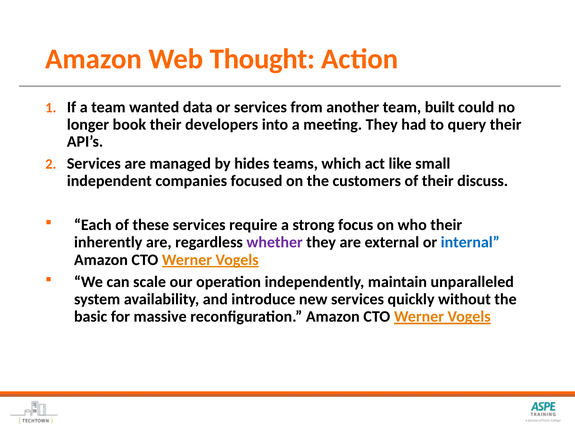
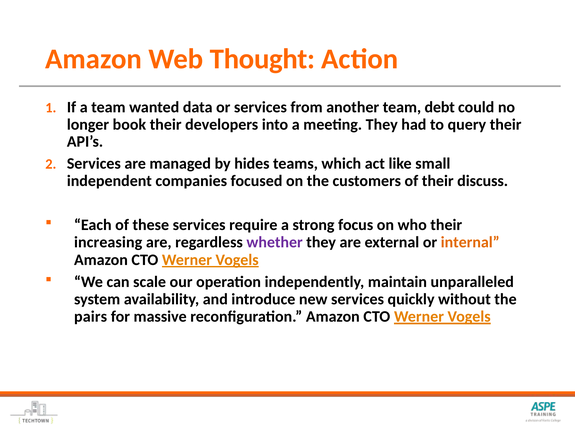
built: built -> debt (440, 107)
inherently: inherently -> increasing (108, 242)
internal colour: blue -> orange (470, 242)
basic: basic -> pairs (91, 317)
